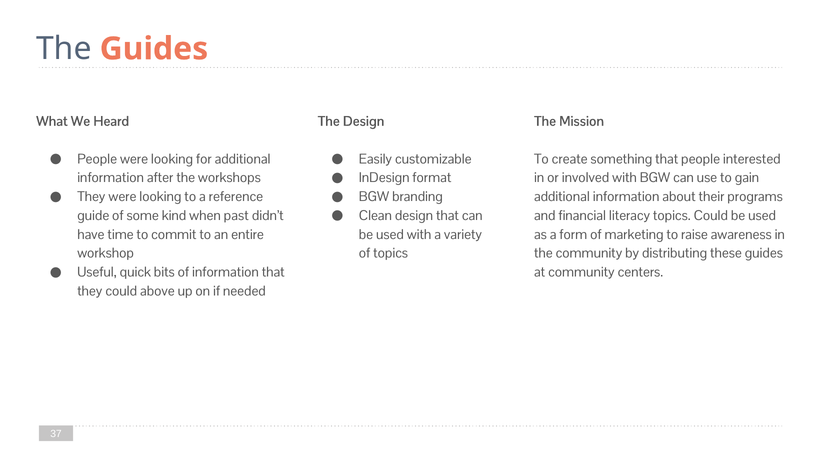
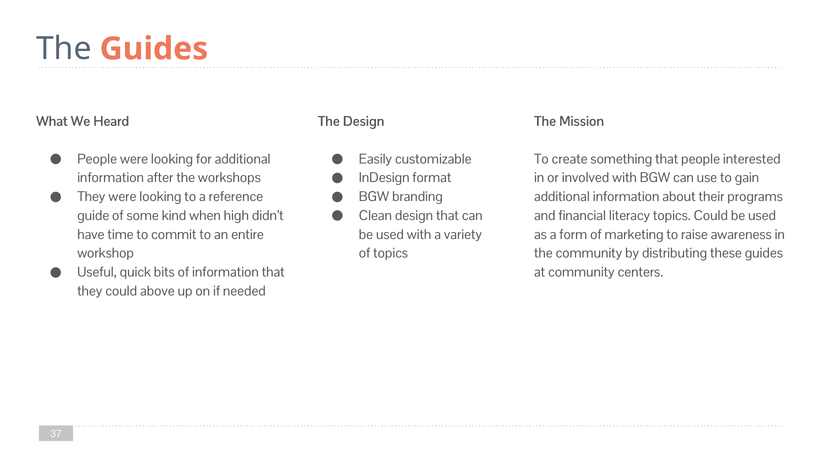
past: past -> high (236, 216)
